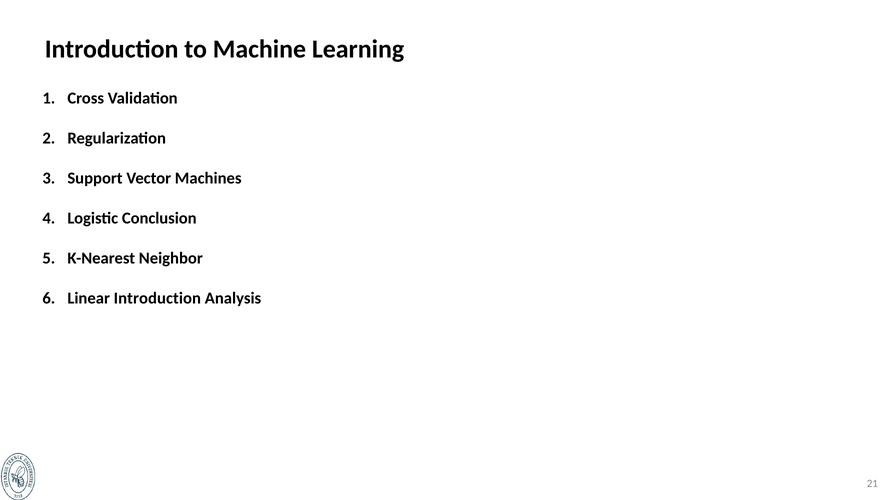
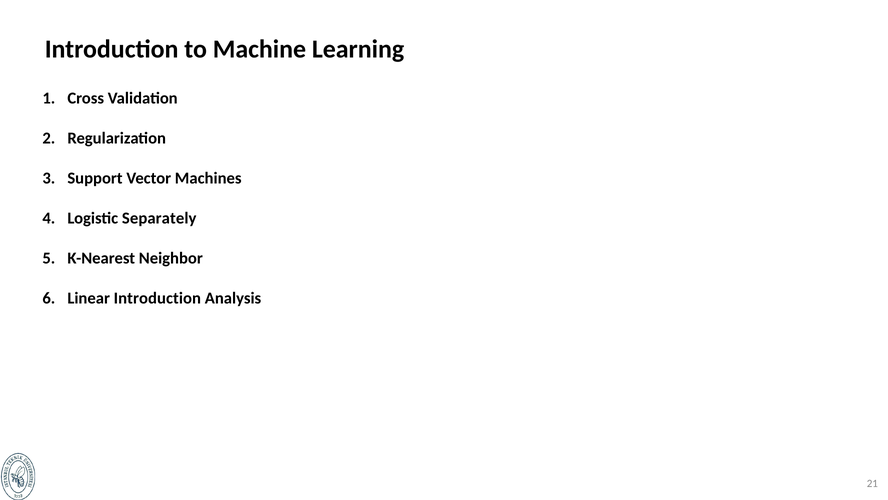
Conclusion: Conclusion -> Separately (159, 218)
